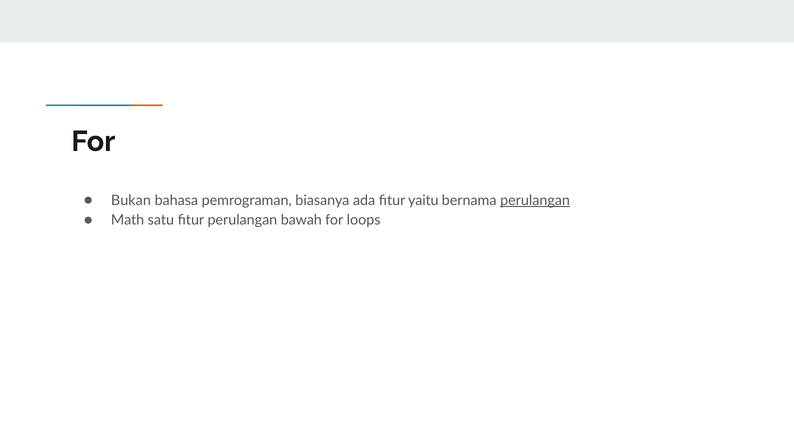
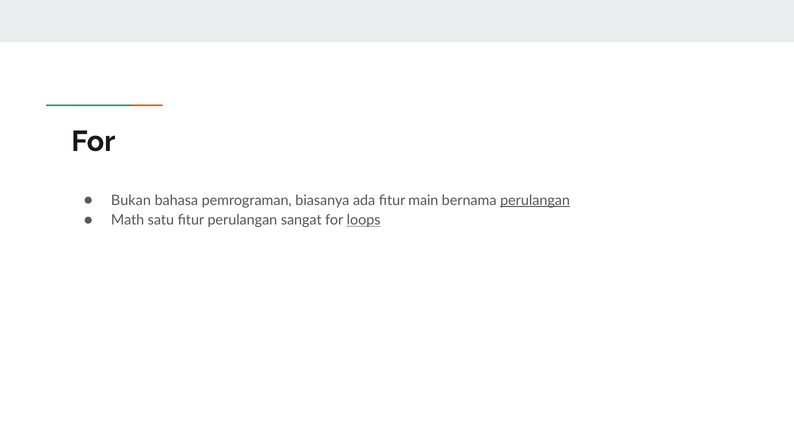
yaitu: yaitu -> main (423, 201)
bawah: bawah -> sangat (301, 220)
loops underline: none -> present (364, 220)
